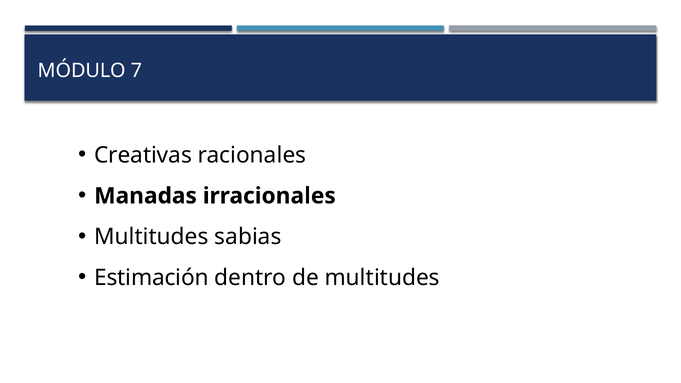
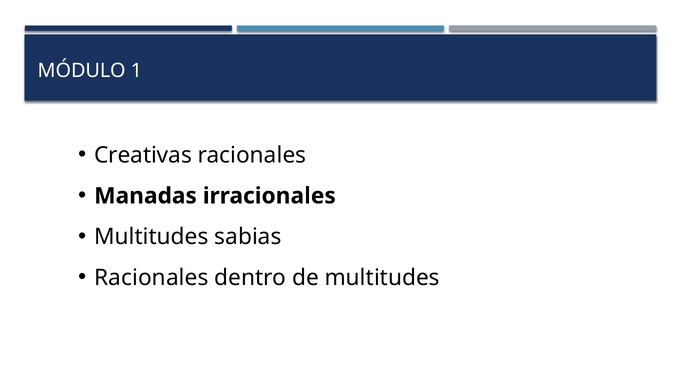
7: 7 -> 1 (136, 71)
Estimación: Estimación -> Racionales (151, 278)
